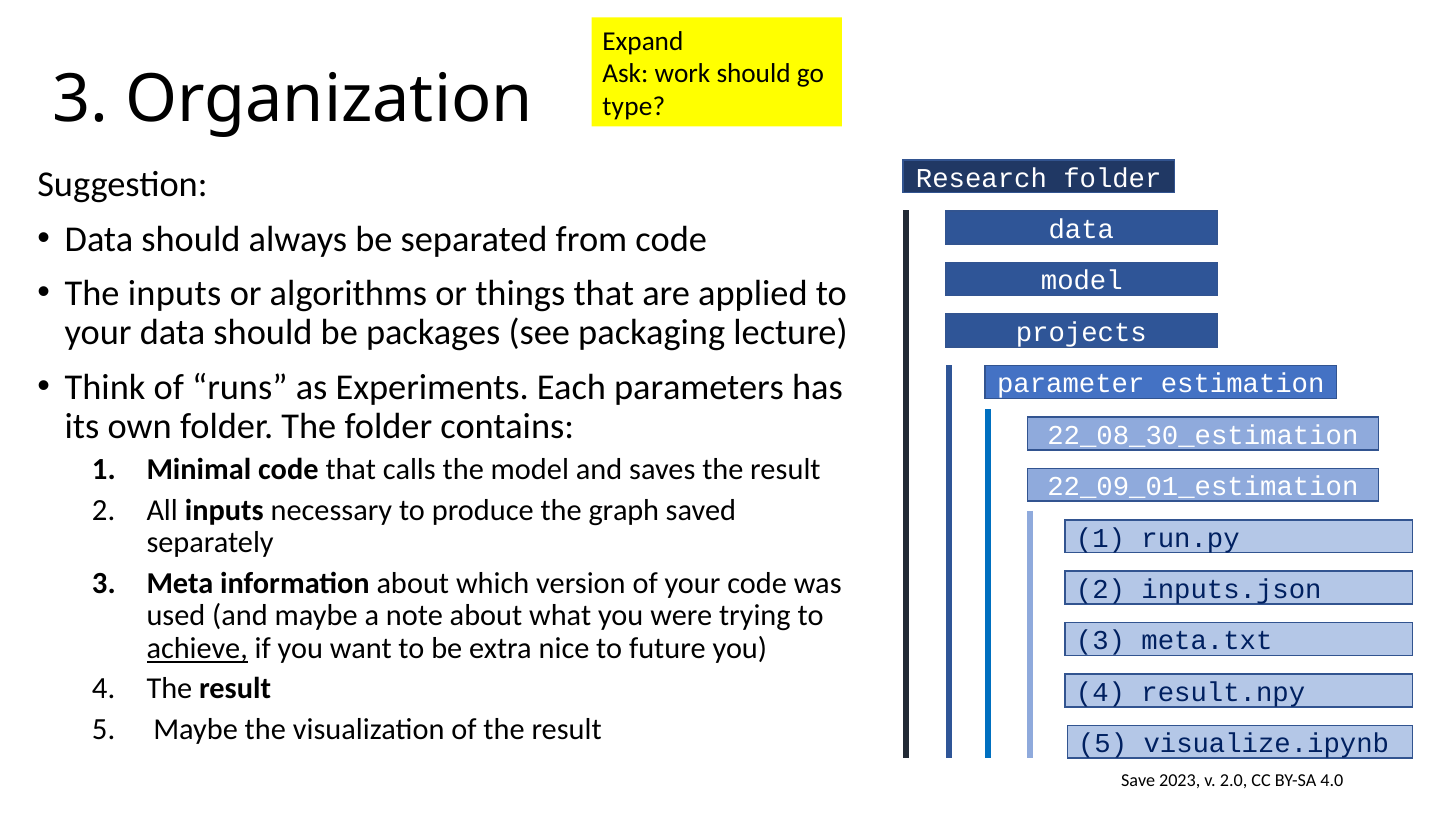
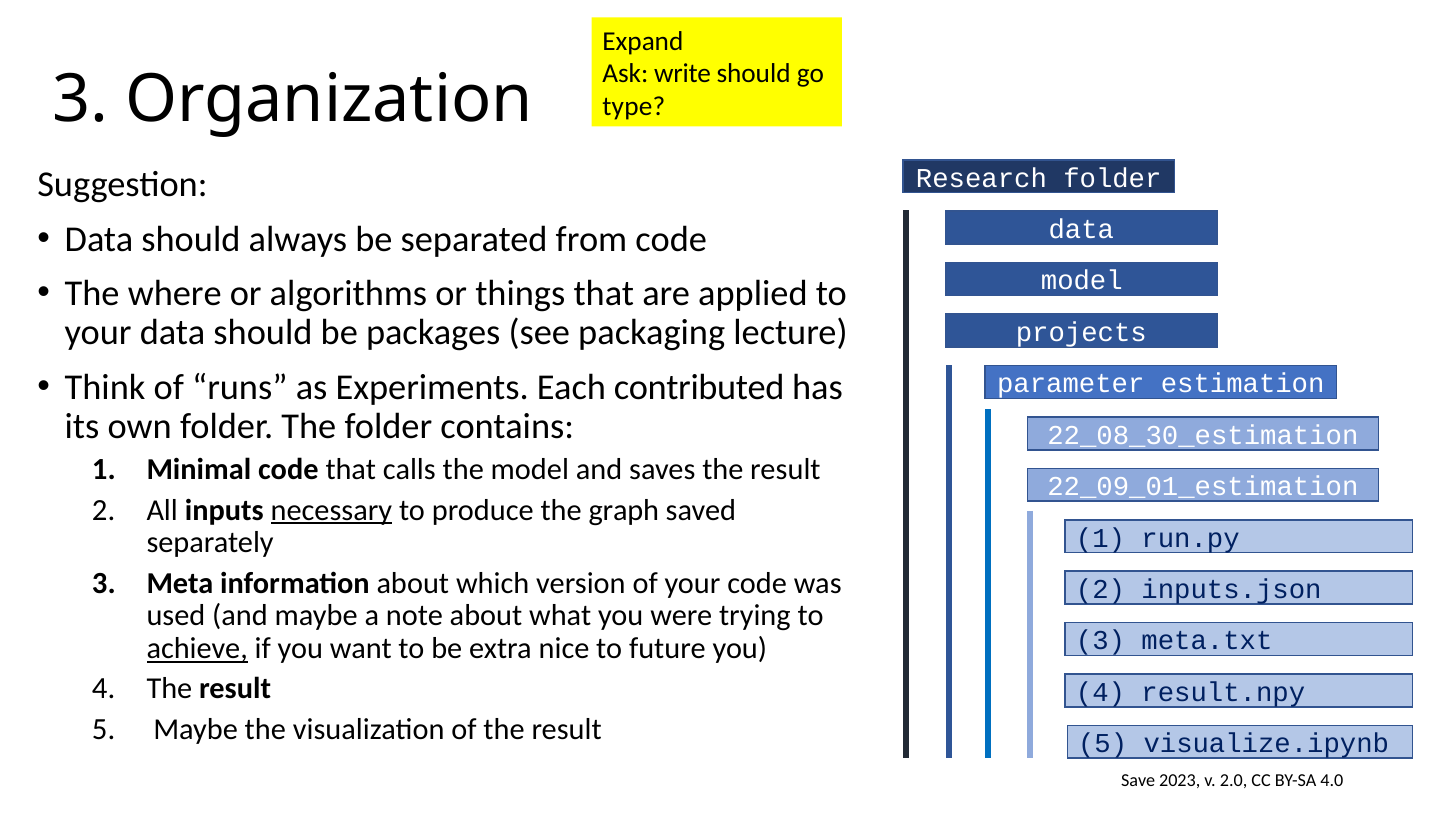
work: work -> write (683, 74)
The inputs: inputs -> where (175, 294)
parameters: parameters -> contributed (699, 387)
necessary underline: none -> present (331, 511)
